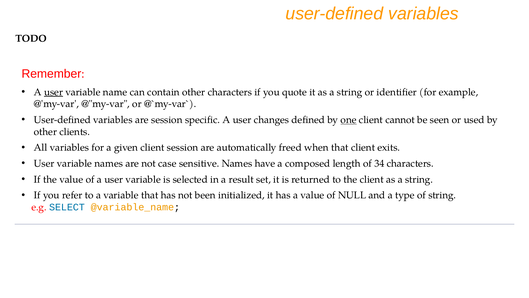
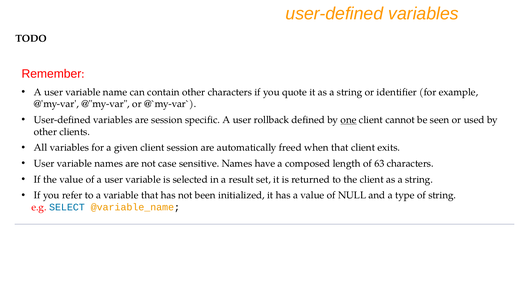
user underline: present -> none (54, 92)
changes: changes -> rollback (272, 120)
34: 34 -> 63 (379, 163)
